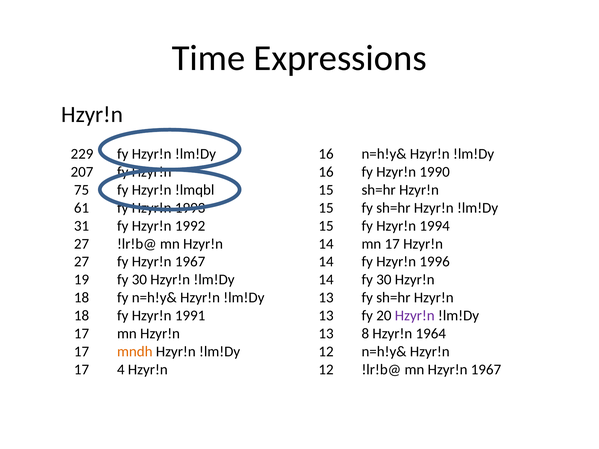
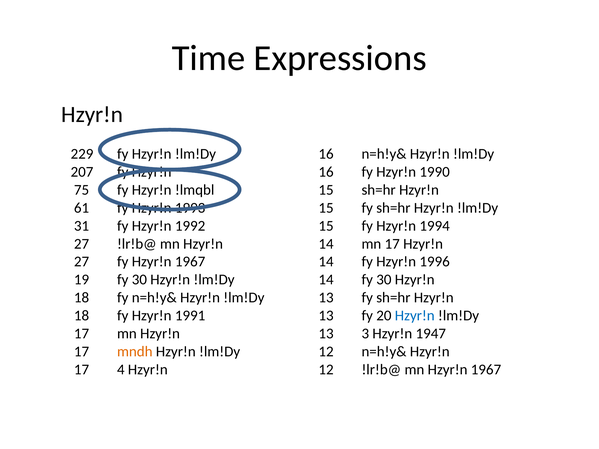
Hzyr!n colour: purple -> blue (415, 316)
8: 8 -> 3 (365, 334)
1964: 1964 -> 1947 (431, 334)
